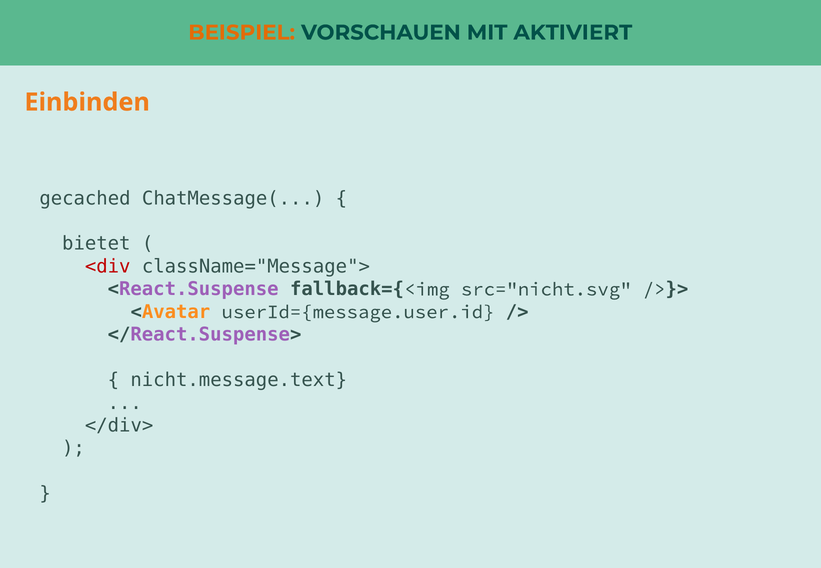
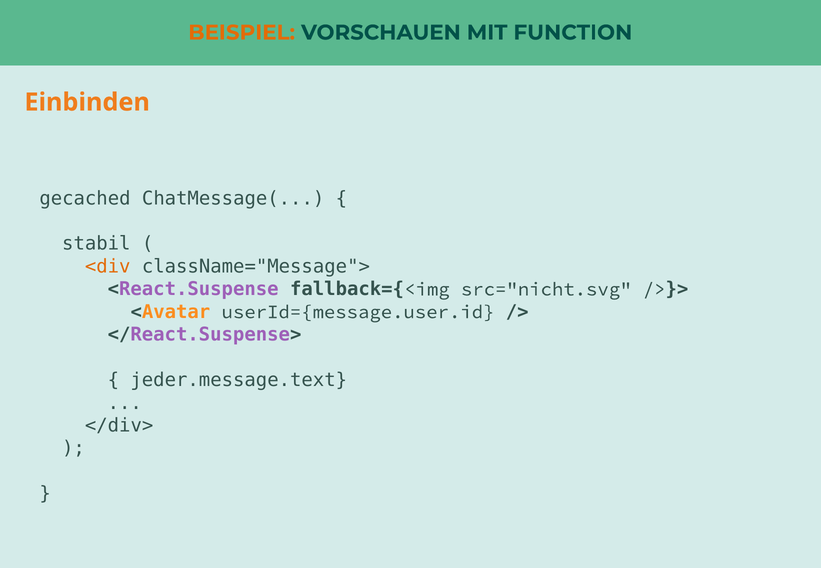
AKTIVIERT: AKTIVIERT -> FUNCTION (573, 33)
bietet: bietet -> stabil (96, 244)
<div colour: red -> orange (108, 267)
nicht.message.text: nicht.message.text -> jeder.message.text (239, 380)
